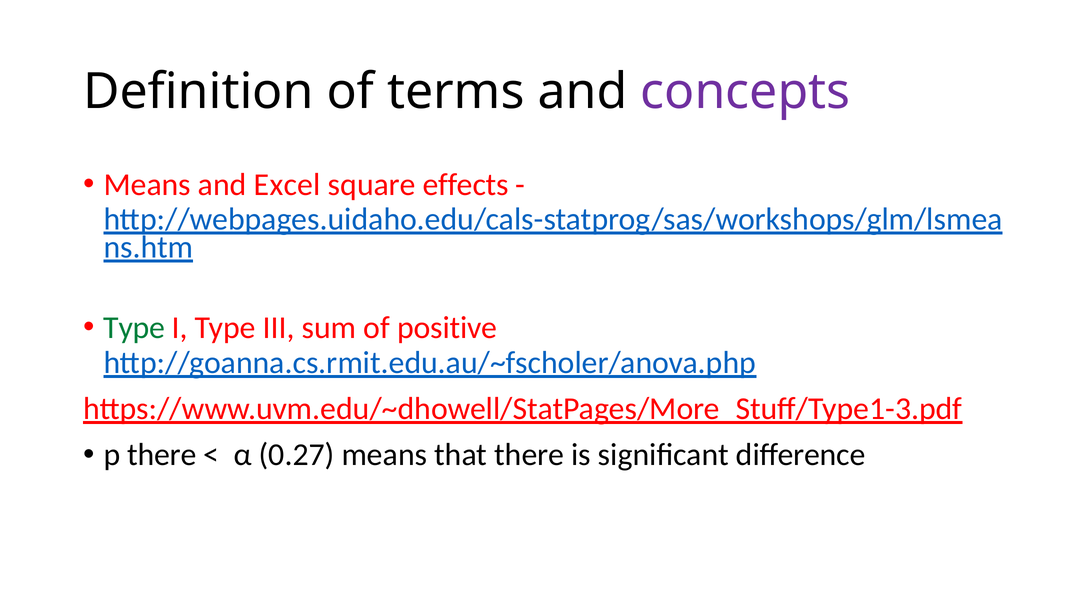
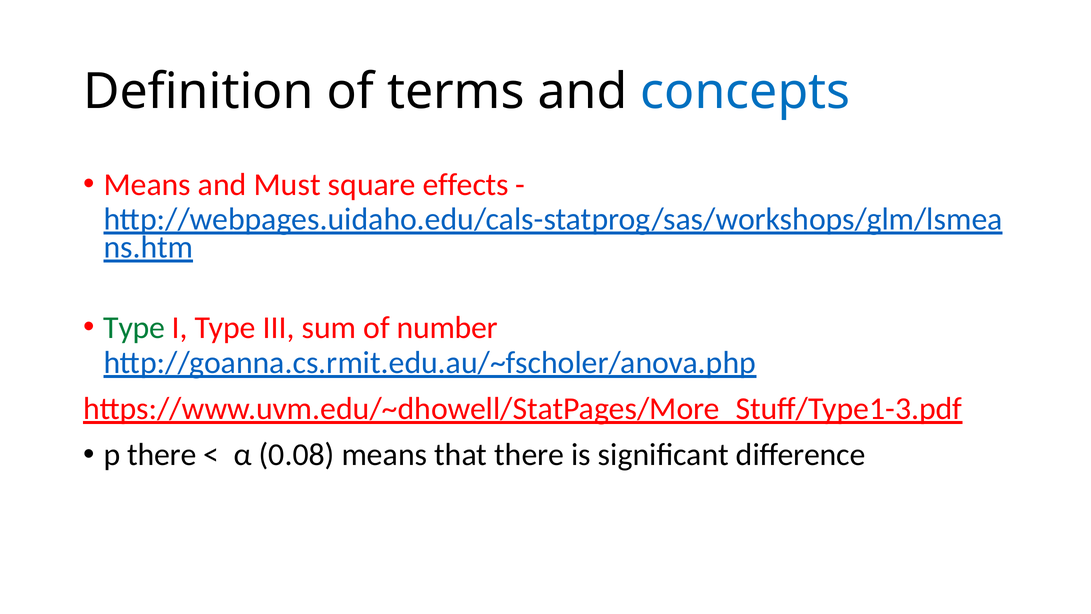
concepts colour: purple -> blue (745, 92)
Excel: Excel -> Must (287, 184)
positive: positive -> number (447, 328)
0.27: 0.27 -> 0.08 (297, 455)
